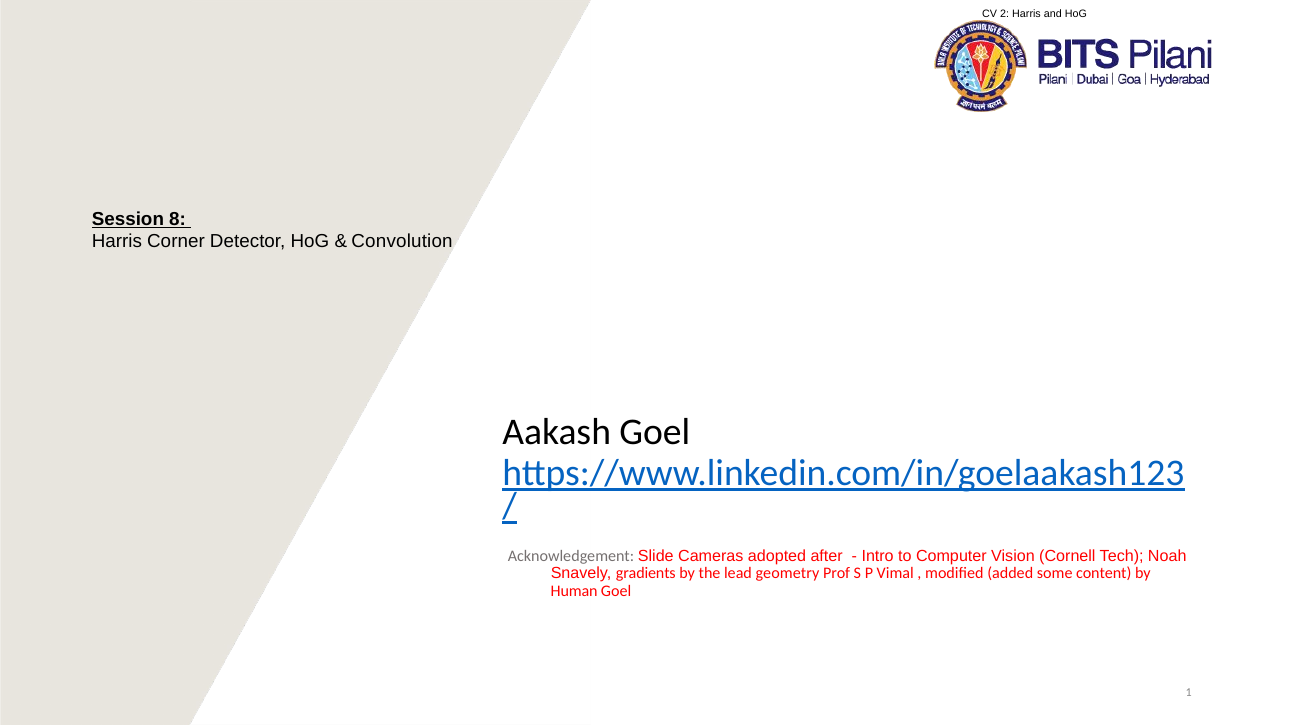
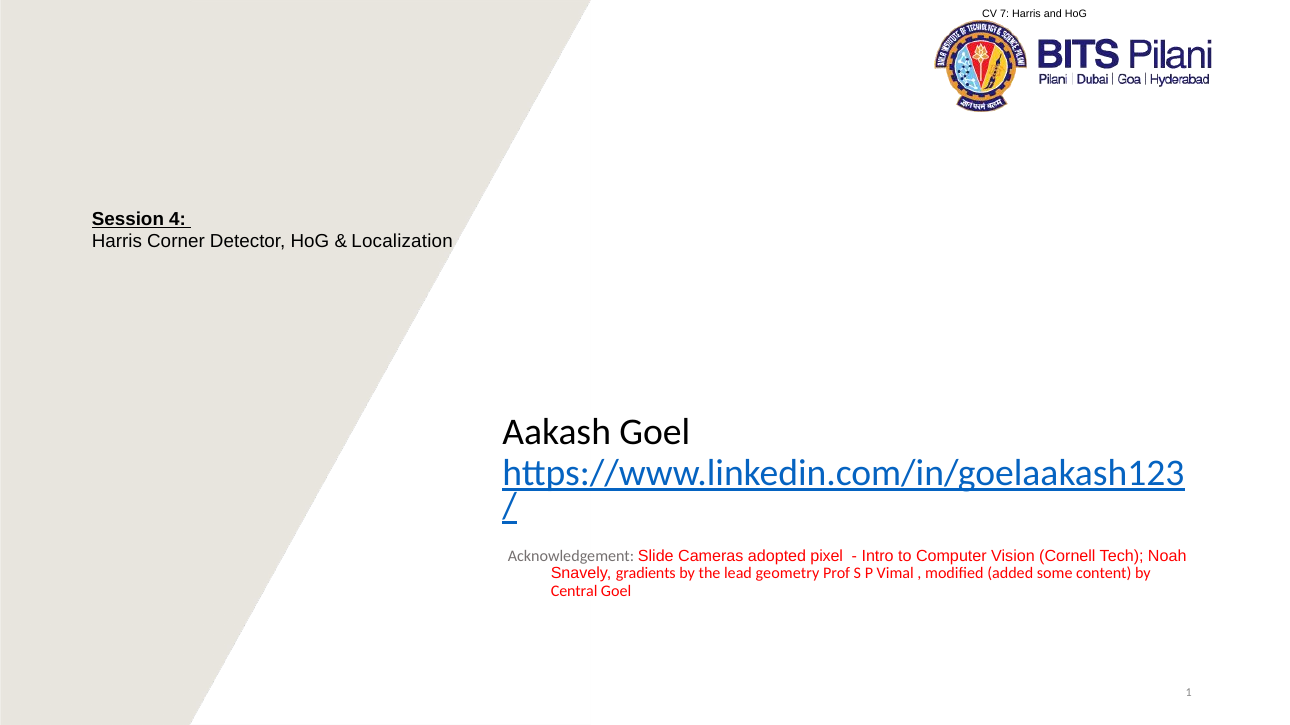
2: 2 -> 7 (1005, 14)
8: 8 -> 4 (178, 219)
Convolution: Convolution -> Localization (402, 242)
after: after -> pixel (827, 556)
Human: Human -> Central (574, 591)
